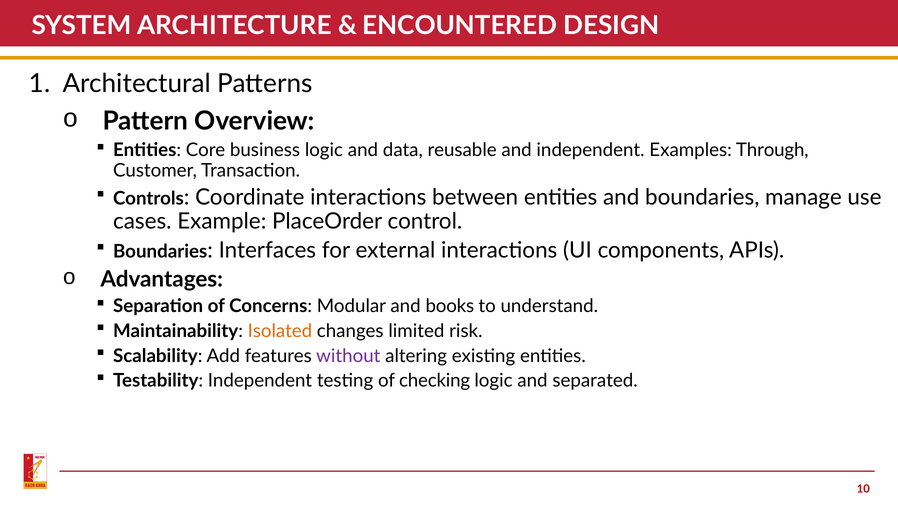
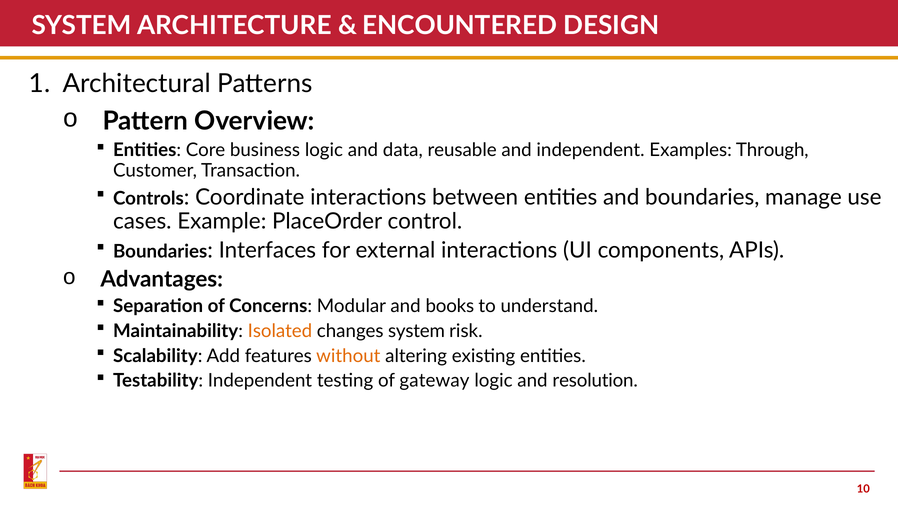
changes limited: limited -> system (416, 331)
without colour: purple -> orange (348, 356)
checking: checking -> gateway (434, 381)
separated: separated -> resolution (595, 381)
